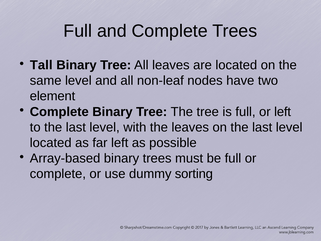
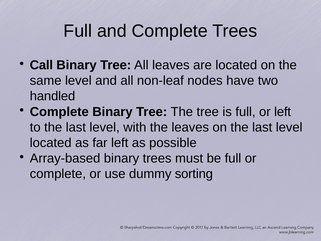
Tall: Tall -> Call (41, 65)
element: element -> handled (53, 96)
